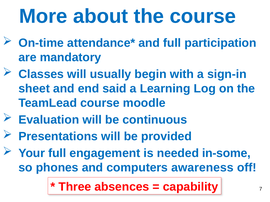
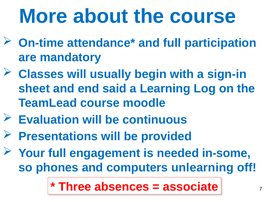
awareness: awareness -> unlearning (202, 168)
capability: capability -> associate (191, 187)
